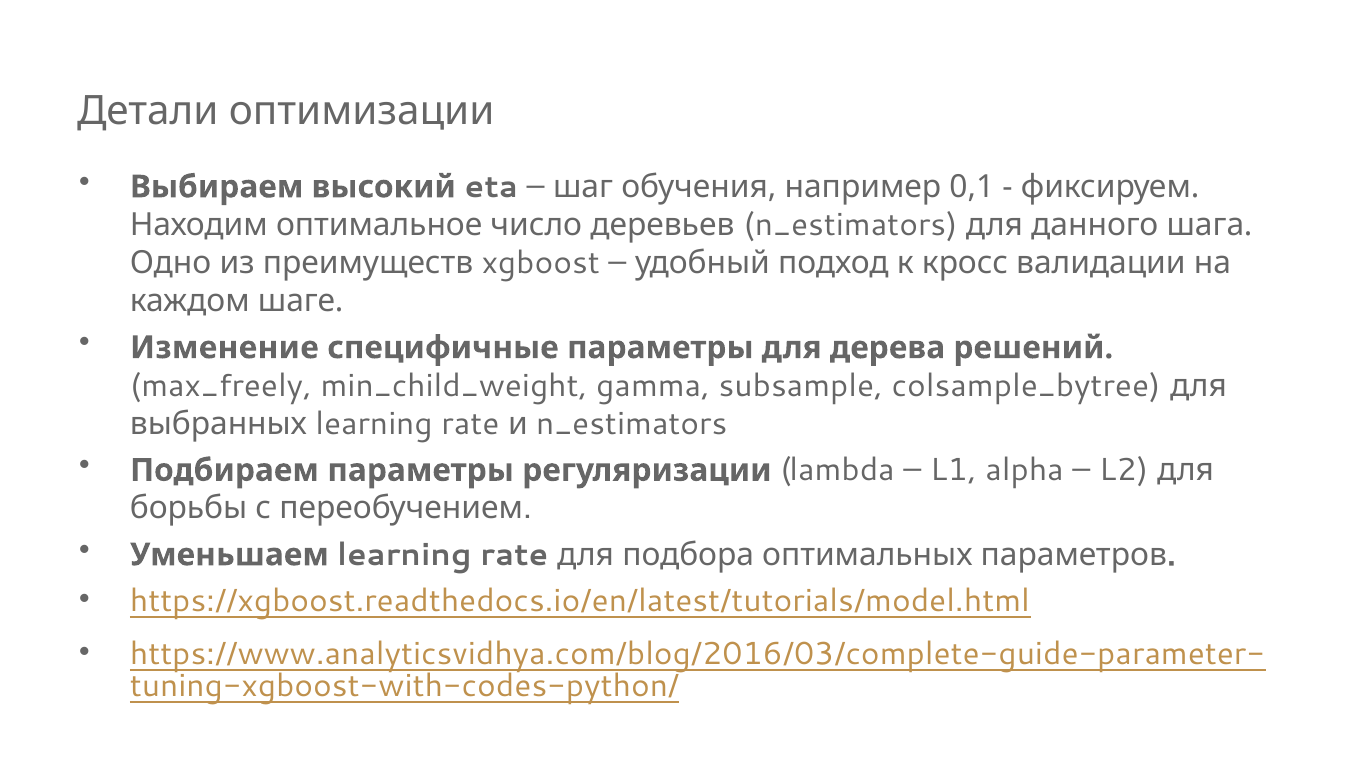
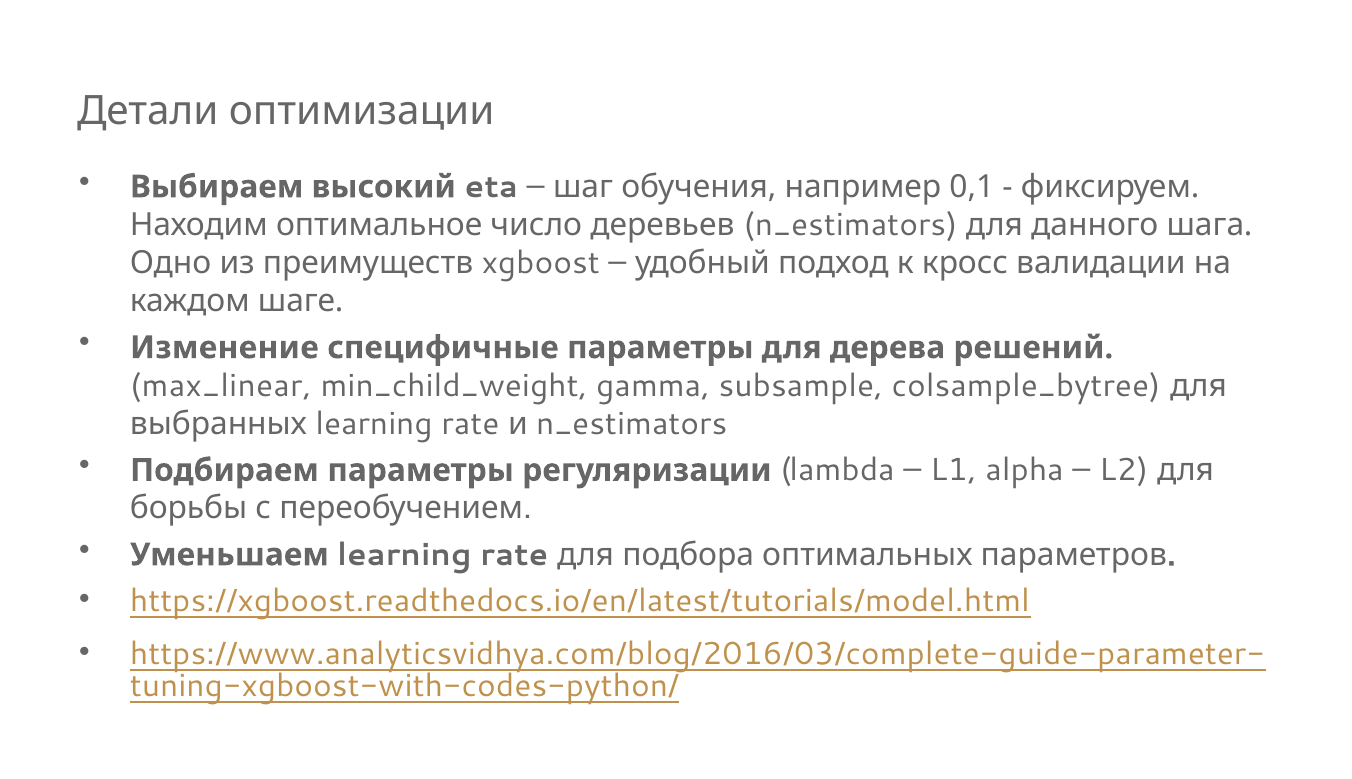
max_freely: max_freely -> max_linear (221, 386)
